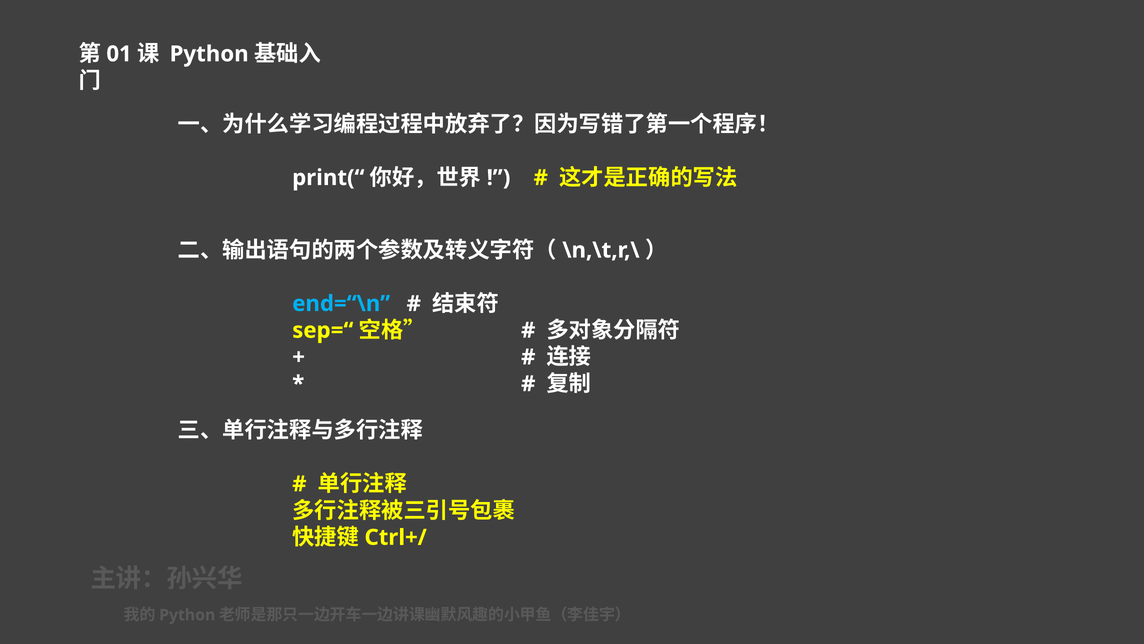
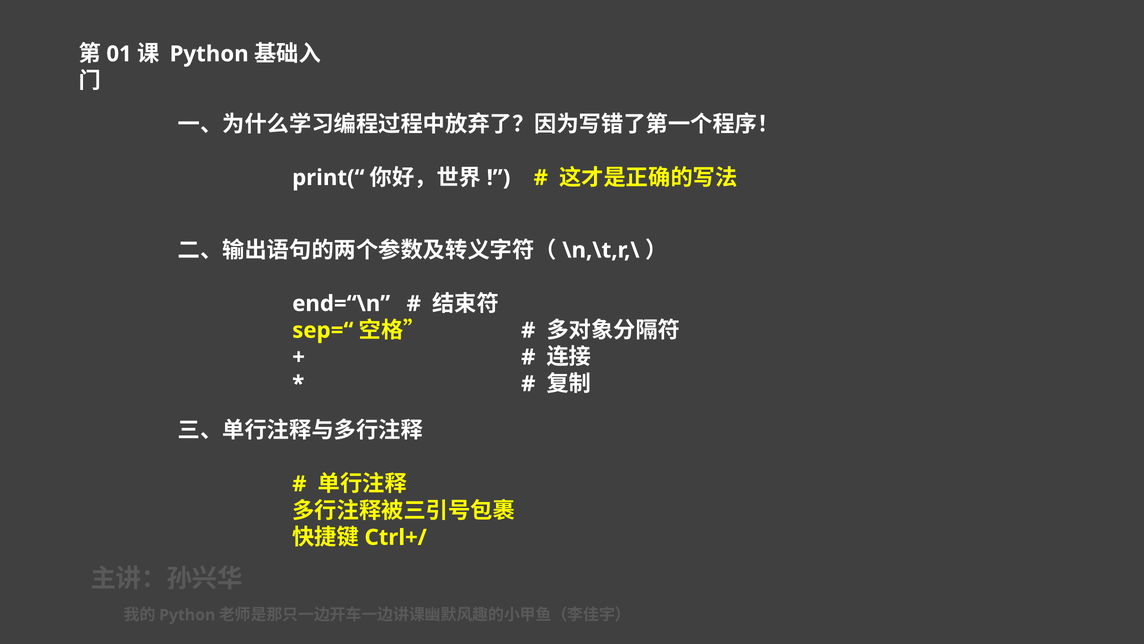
end=“\n colour: light blue -> white (341, 303)
